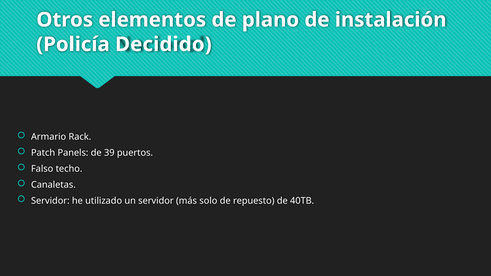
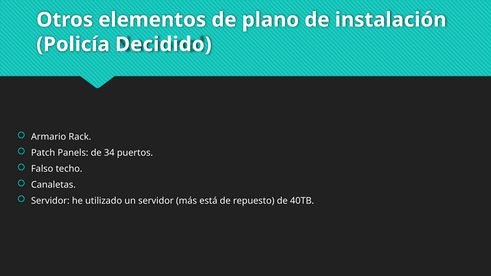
39: 39 -> 34 (109, 153)
solo: solo -> está (208, 201)
